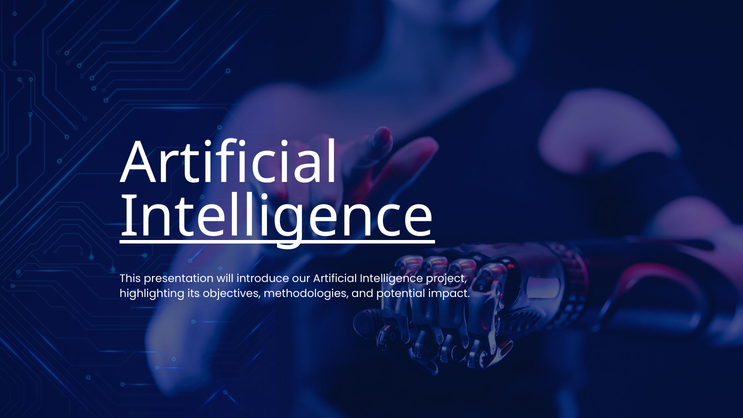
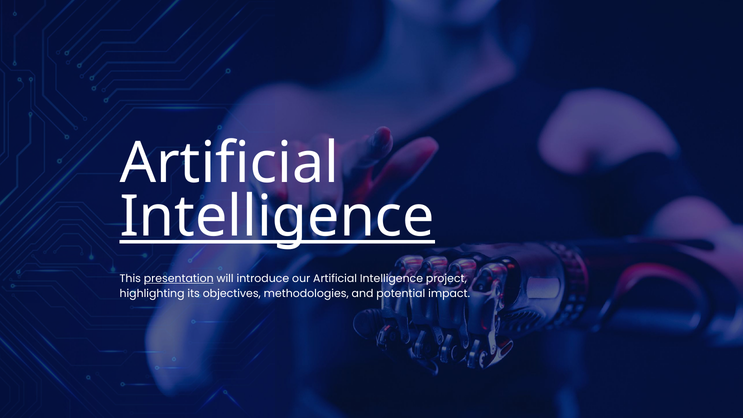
presentation underline: none -> present (179, 279)
